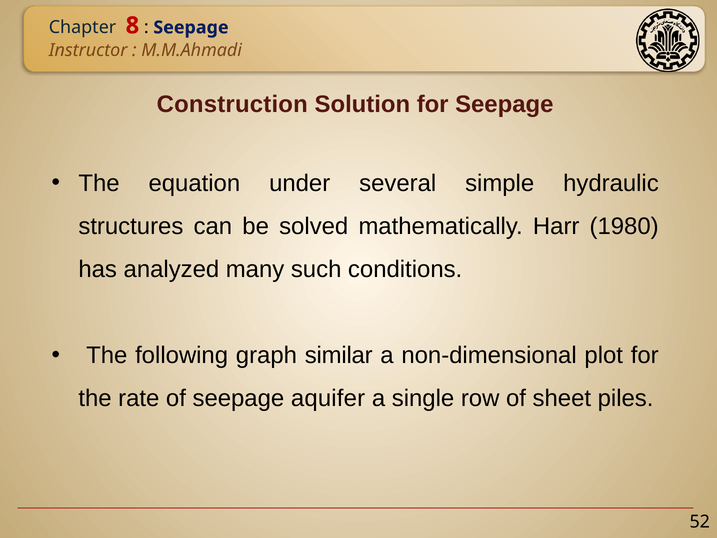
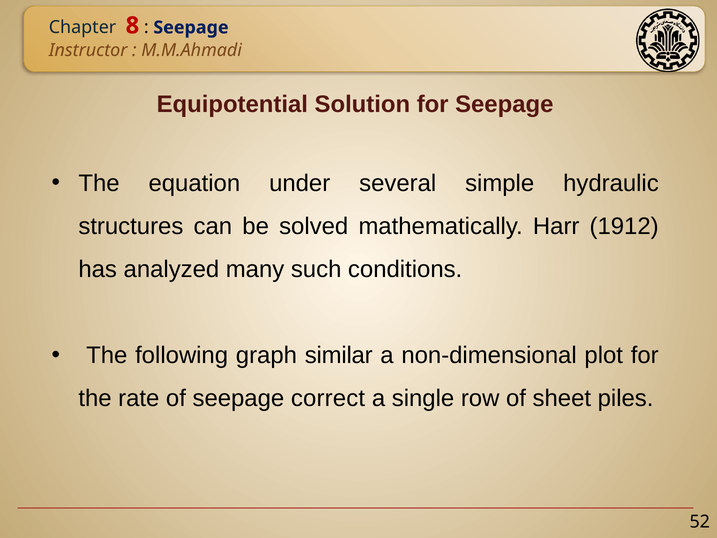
Construction: Construction -> Equipotential (232, 104)
1980: 1980 -> 1912 (624, 226)
aquifer: aquifer -> correct (328, 398)
